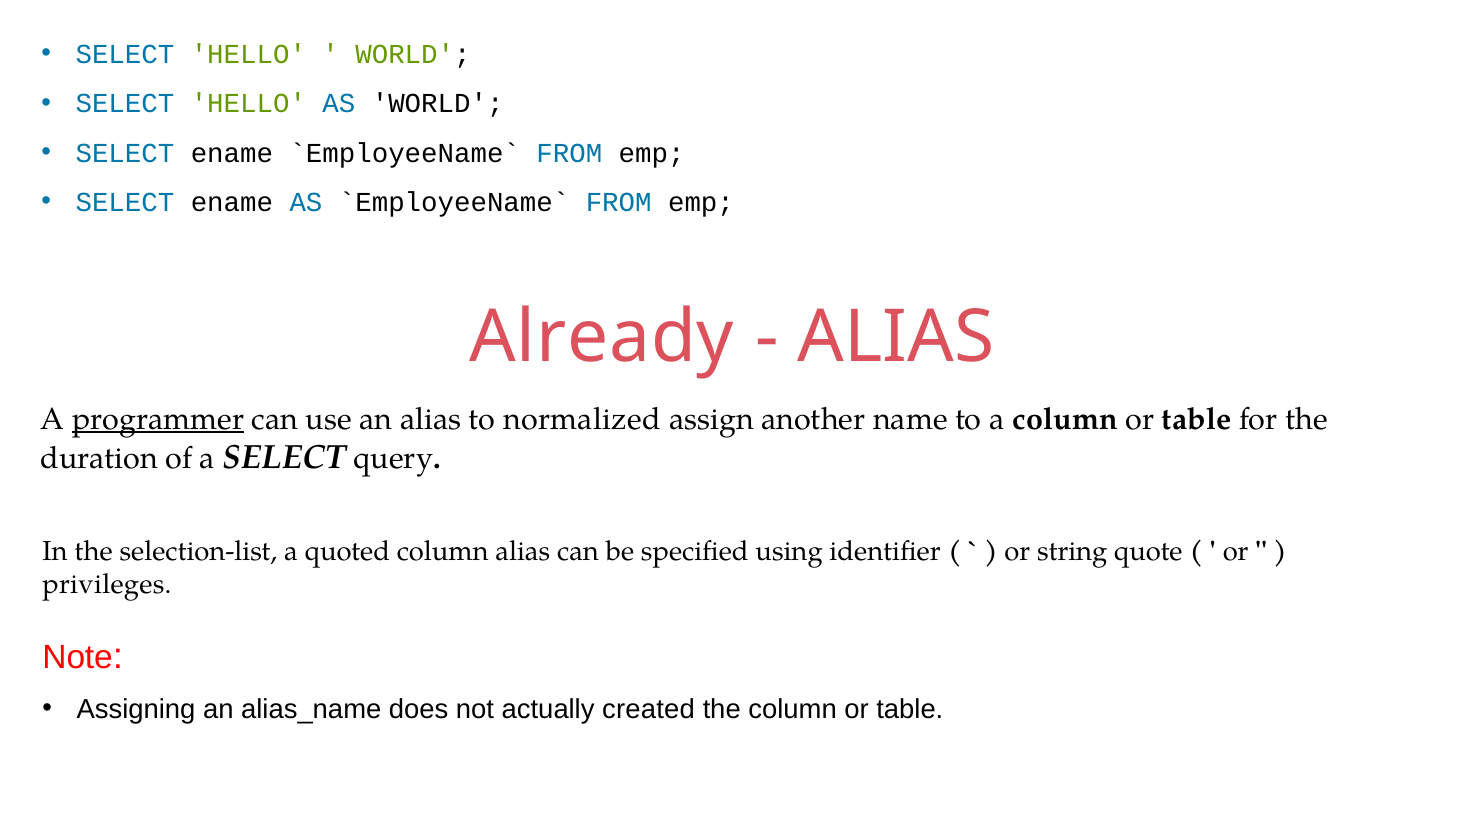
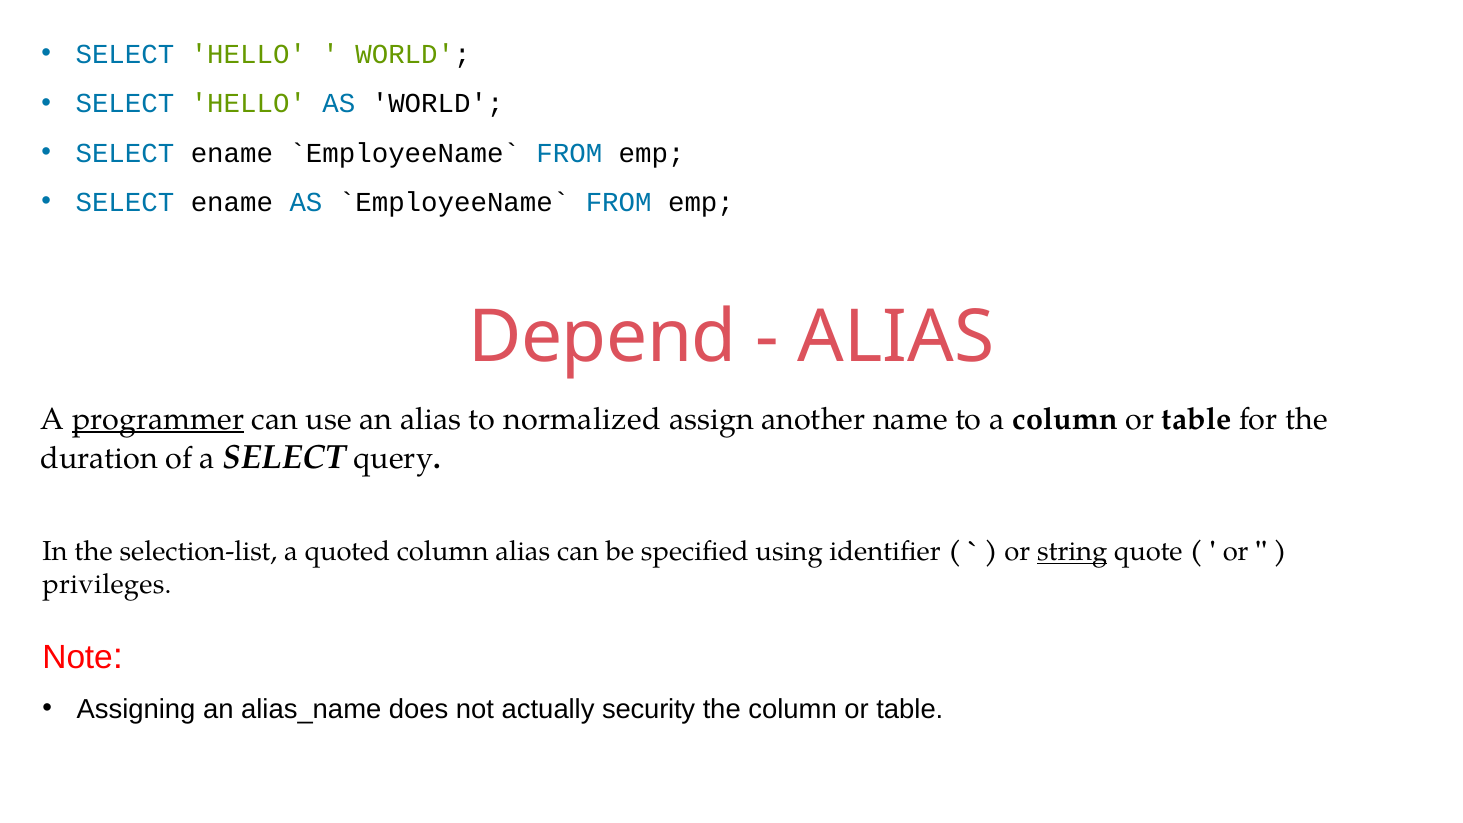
Already: Already -> Depend (602, 338)
string underline: none -> present (1072, 552)
created: created -> security (649, 709)
